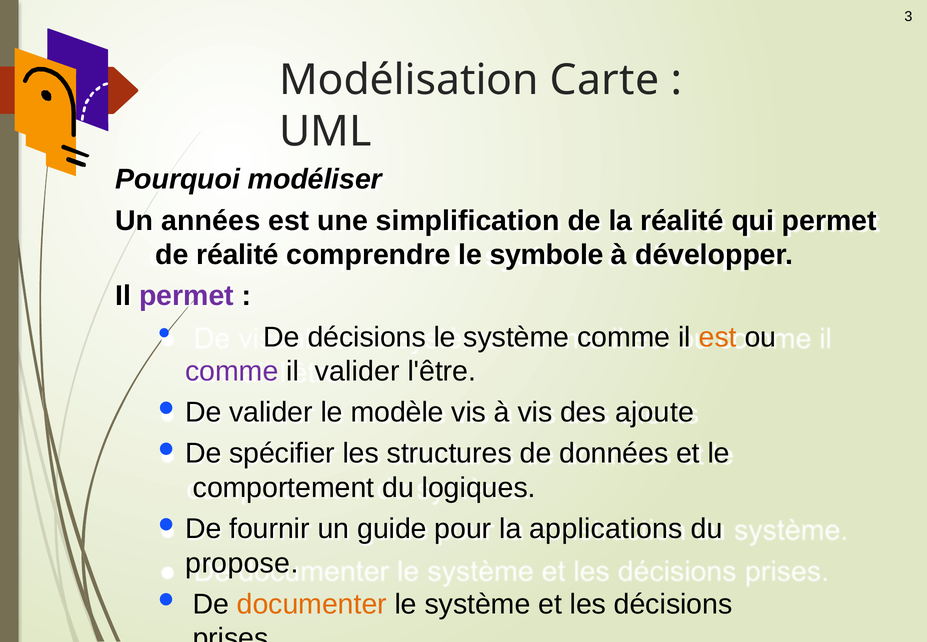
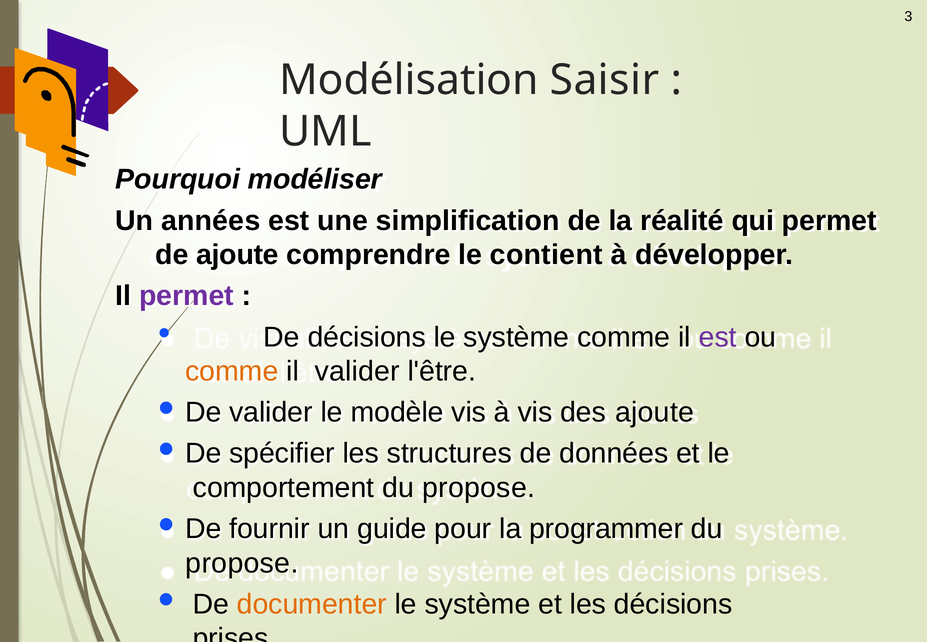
Carte: Carte -> Saisir (605, 80)
de réalité: réalité -> ajoute (238, 255)
symbole: symbole -> contient (546, 255)
est colour: orange -> purple (718, 337)
comme colour: purple -> orange (232, 371)
comportement du logiques: logiques -> propose (479, 488)
applications: applications -> programmer (606, 529)
